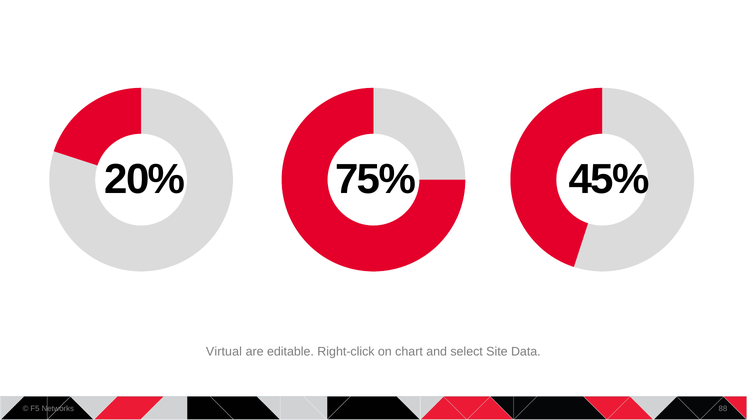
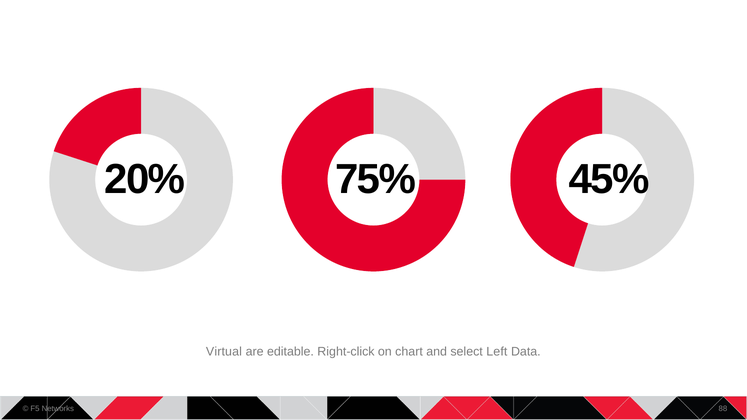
Site: Site -> Left (497, 352)
